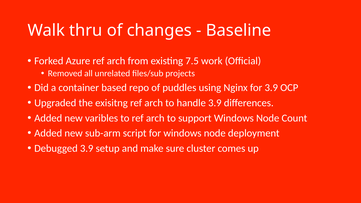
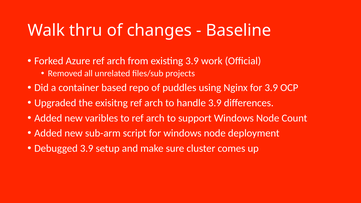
existing 7.5: 7.5 -> 3.9 (192, 61)
